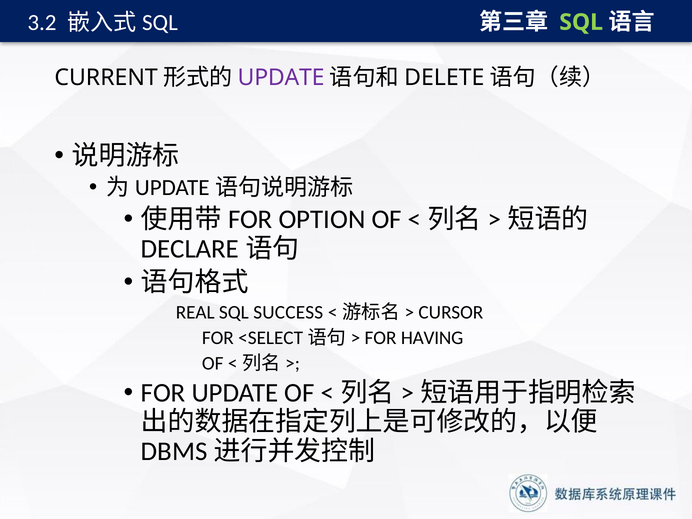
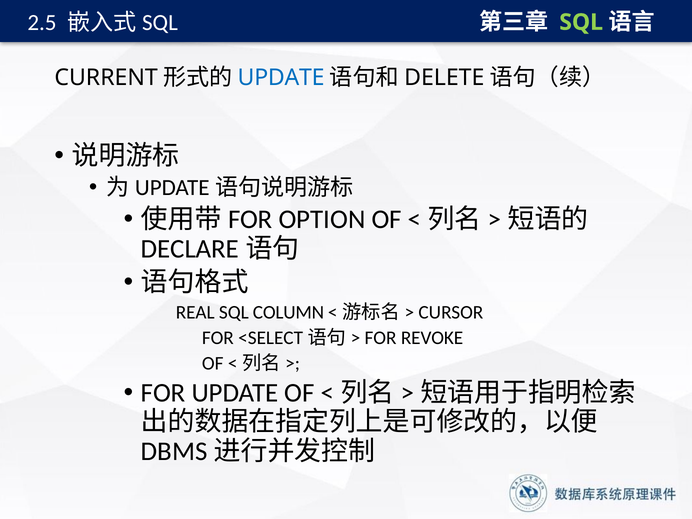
3.2: 3.2 -> 2.5 (42, 23)
UPDATE colour: purple -> blue (281, 78)
SUCCESS: SUCCESS -> COLUMN (288, 312)
HAVING: HAVING -> REVOKE (432, 338)
